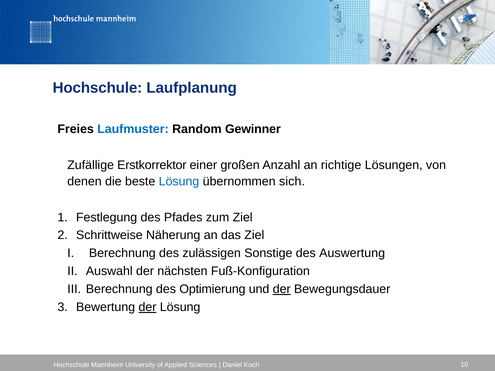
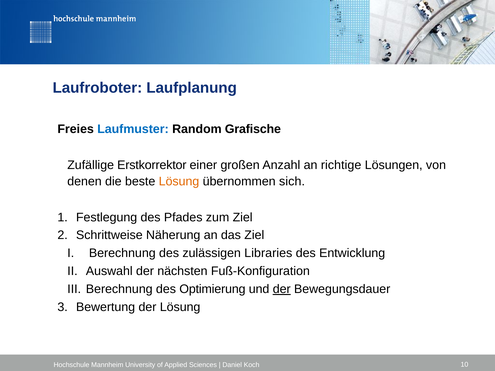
Hochschule: Hochschule -> Laufroboter (97, 88)
Gewinner: Gewinner -> Grafische (253, 129)
Lösung colour: blue -> orange (179, 181)
Sonstige: Sonstige -> Libraries (268, 253)
Auswertung: Auswertung -> Entwicklung (352, 253)
der underline: present -> none (147, 307)
